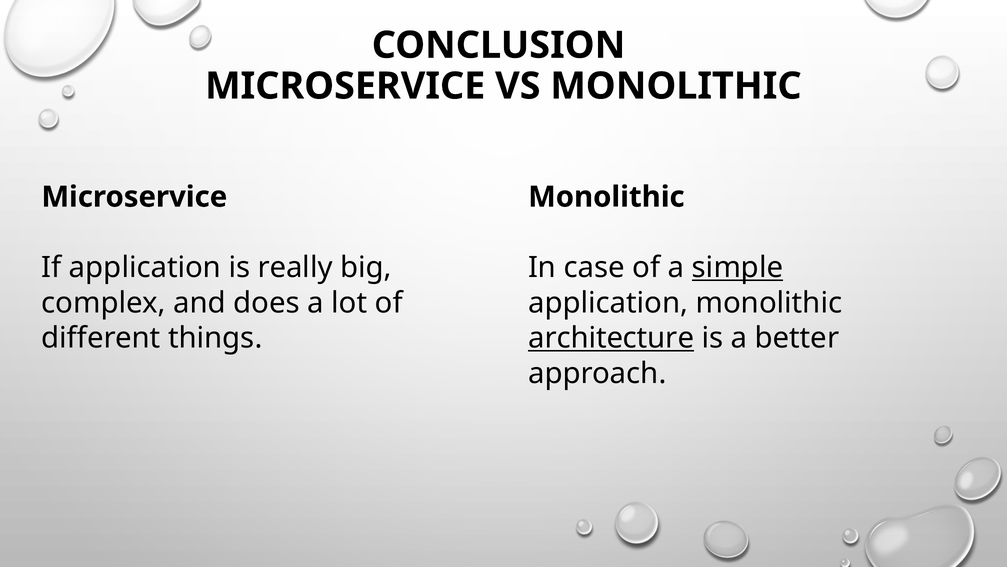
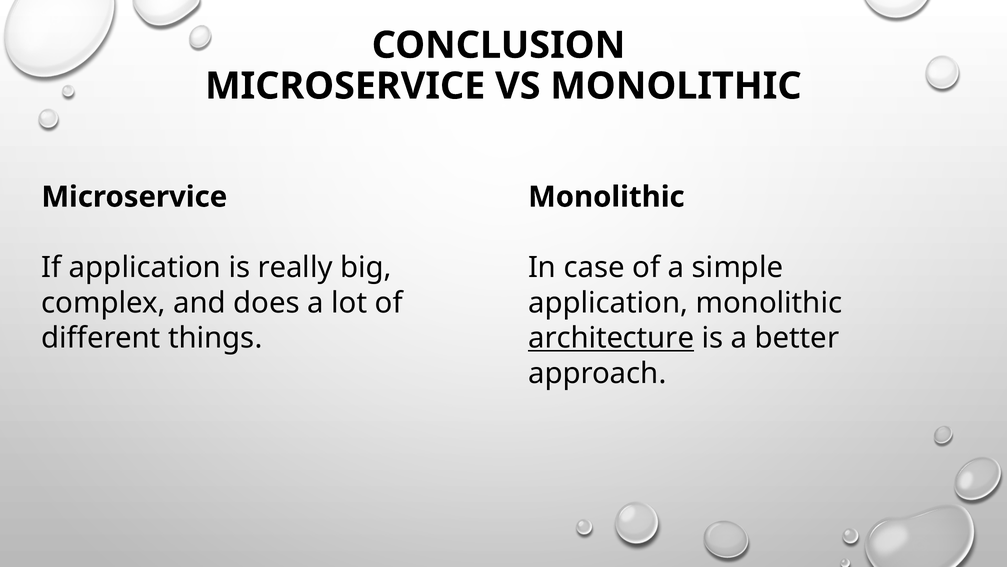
simple underline: present -> none (738, 267)
